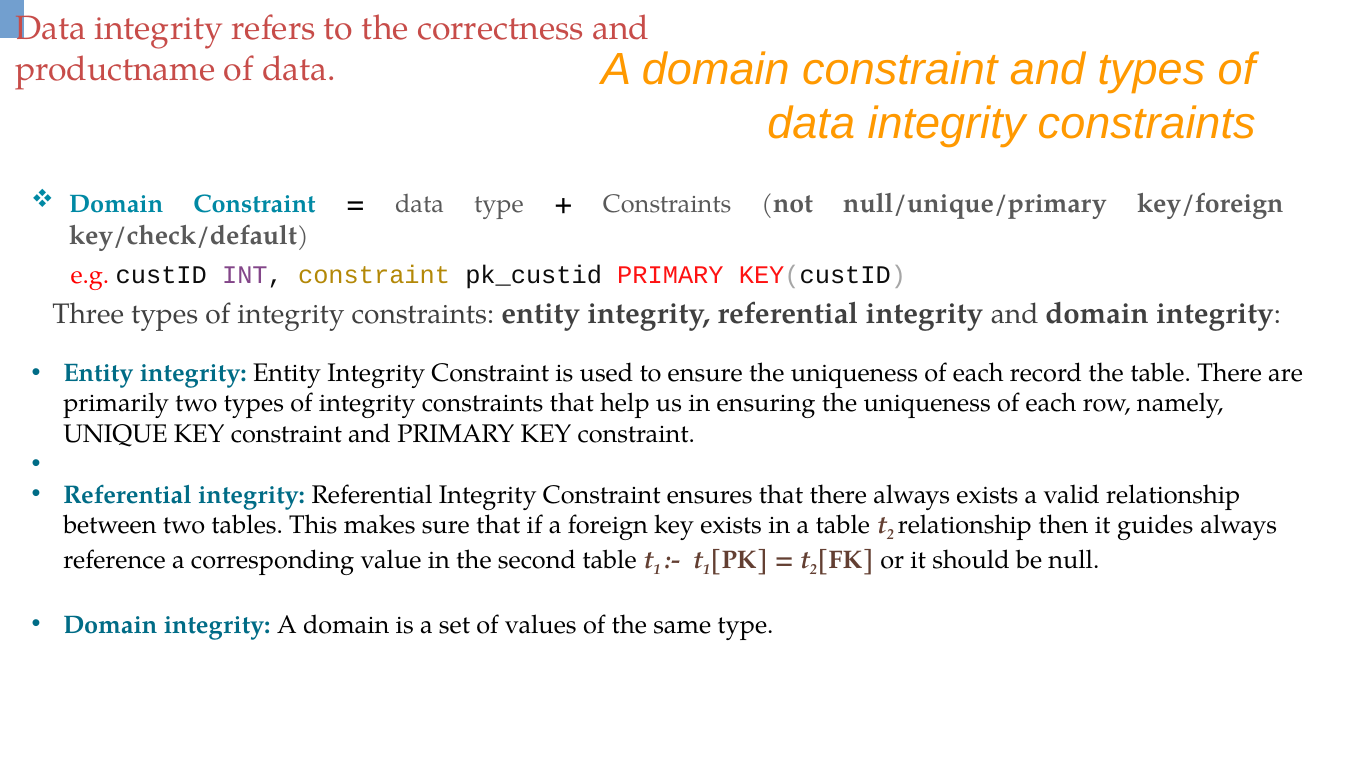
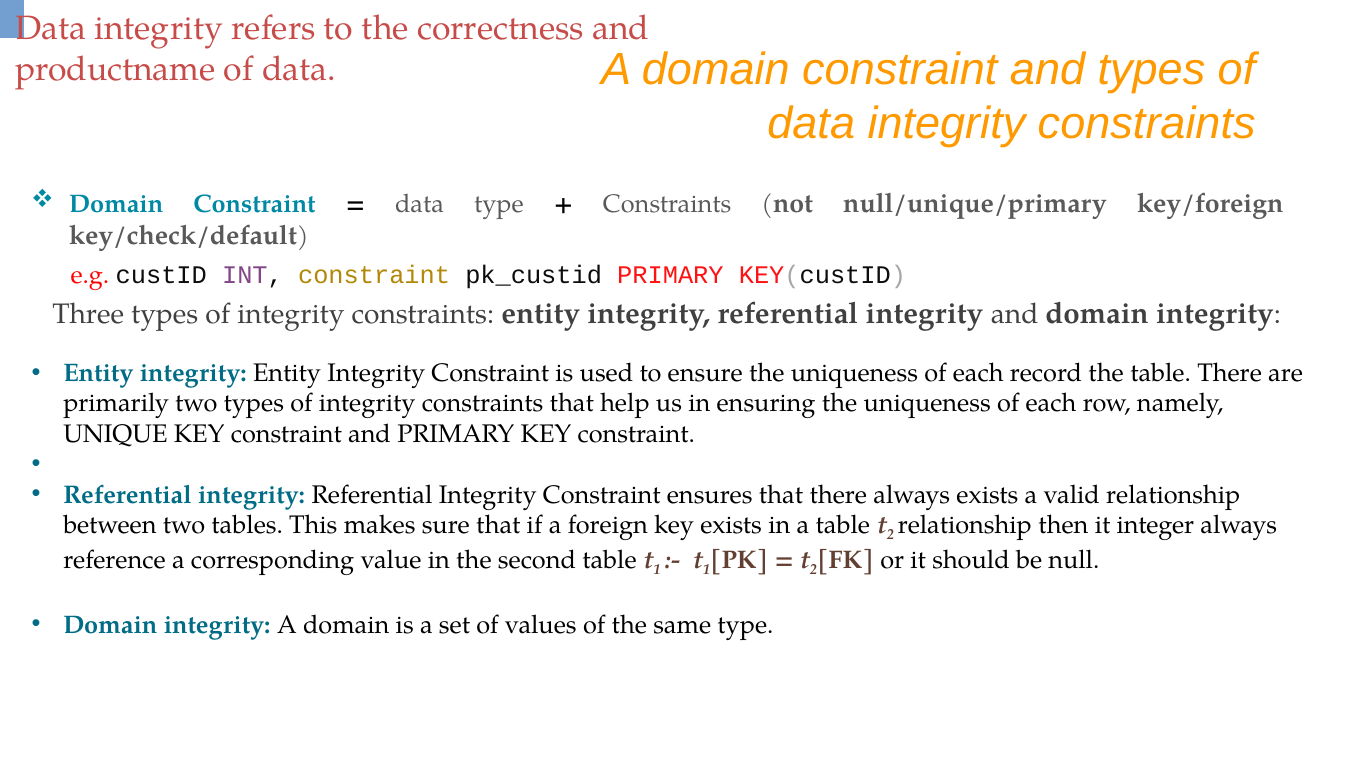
guides: guides -> integer (1155, 525)
